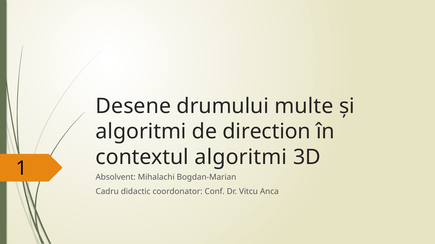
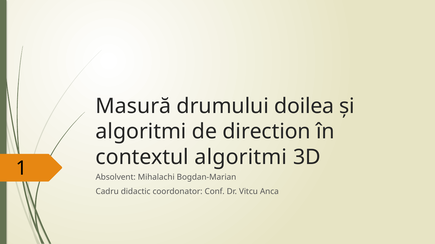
Desene: Desene -> Masură (133, 106)
multe: multe -> doilea (304, 106)
